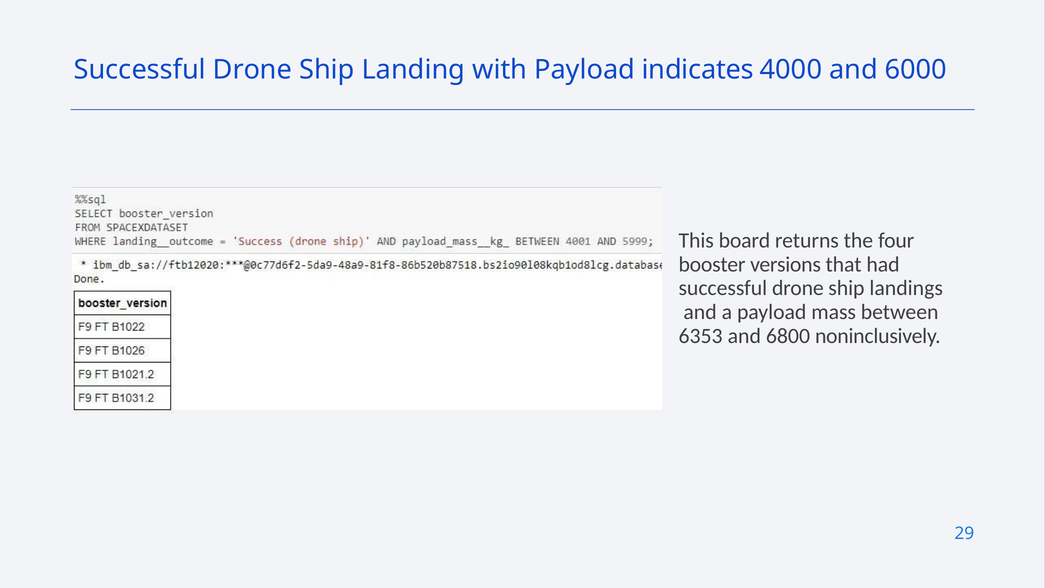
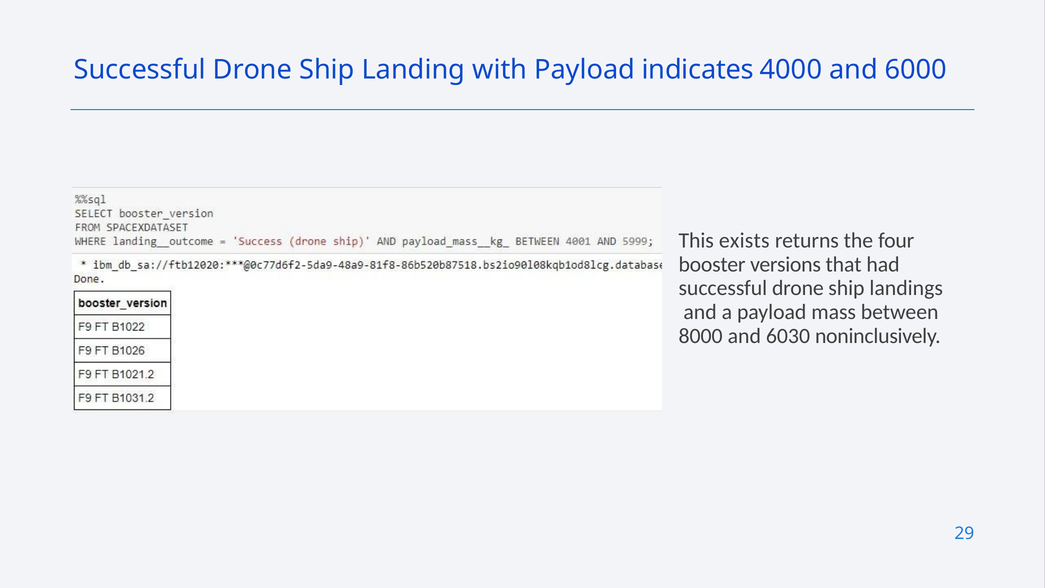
board: board -> exists (744, 241)
6353: 6353 -> 8000 (701, 336)
6800: 6800 -> 6030 (788, 336)
